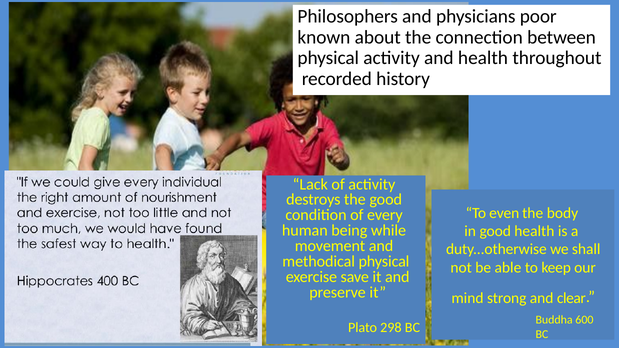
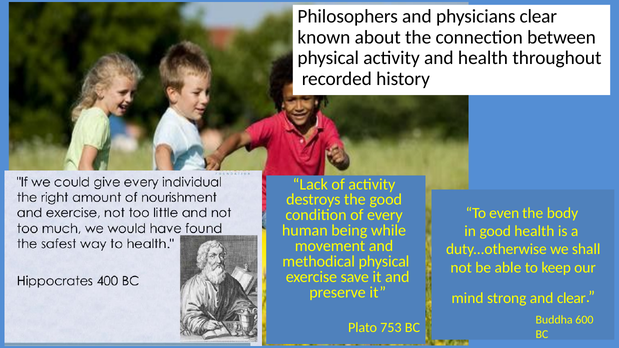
physicians poor: poor -> clear (538, 16)
298: 298 -> 753 (391, 328)
